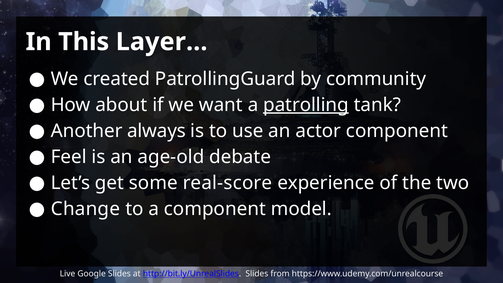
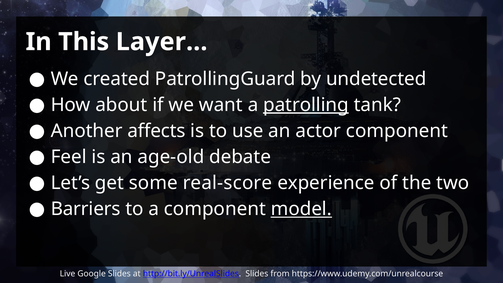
community: community -> undetected (376, 79)
always: always -> affects (157, 131)
Change: Change -> Barriers (86, 209)
model underline: none -> present (301, 209)
